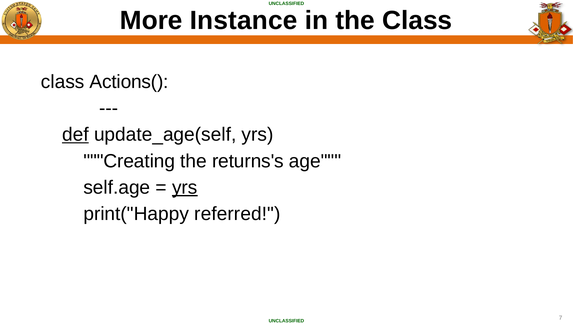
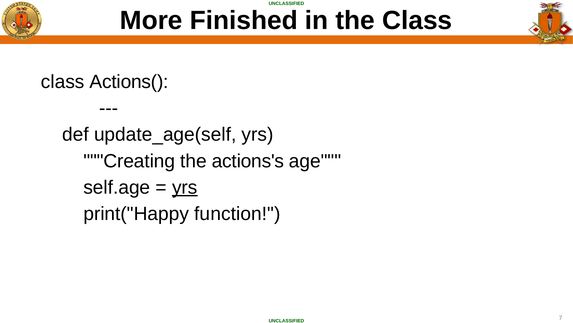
Instance: Instance -> Finished (244, 20)
def underline: present -> none (75, 134)
returns's: returns's -> actions's (248, 161)
referred: referred -> function (237, 213)
